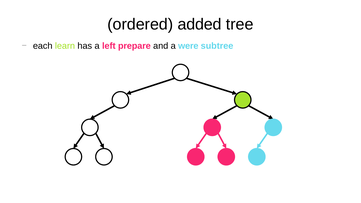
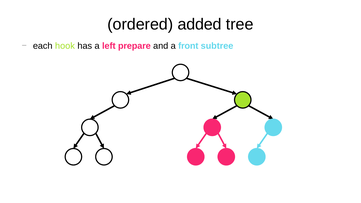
learn: learn -> hook (65, 46)
were: were -> front (188, 46)
